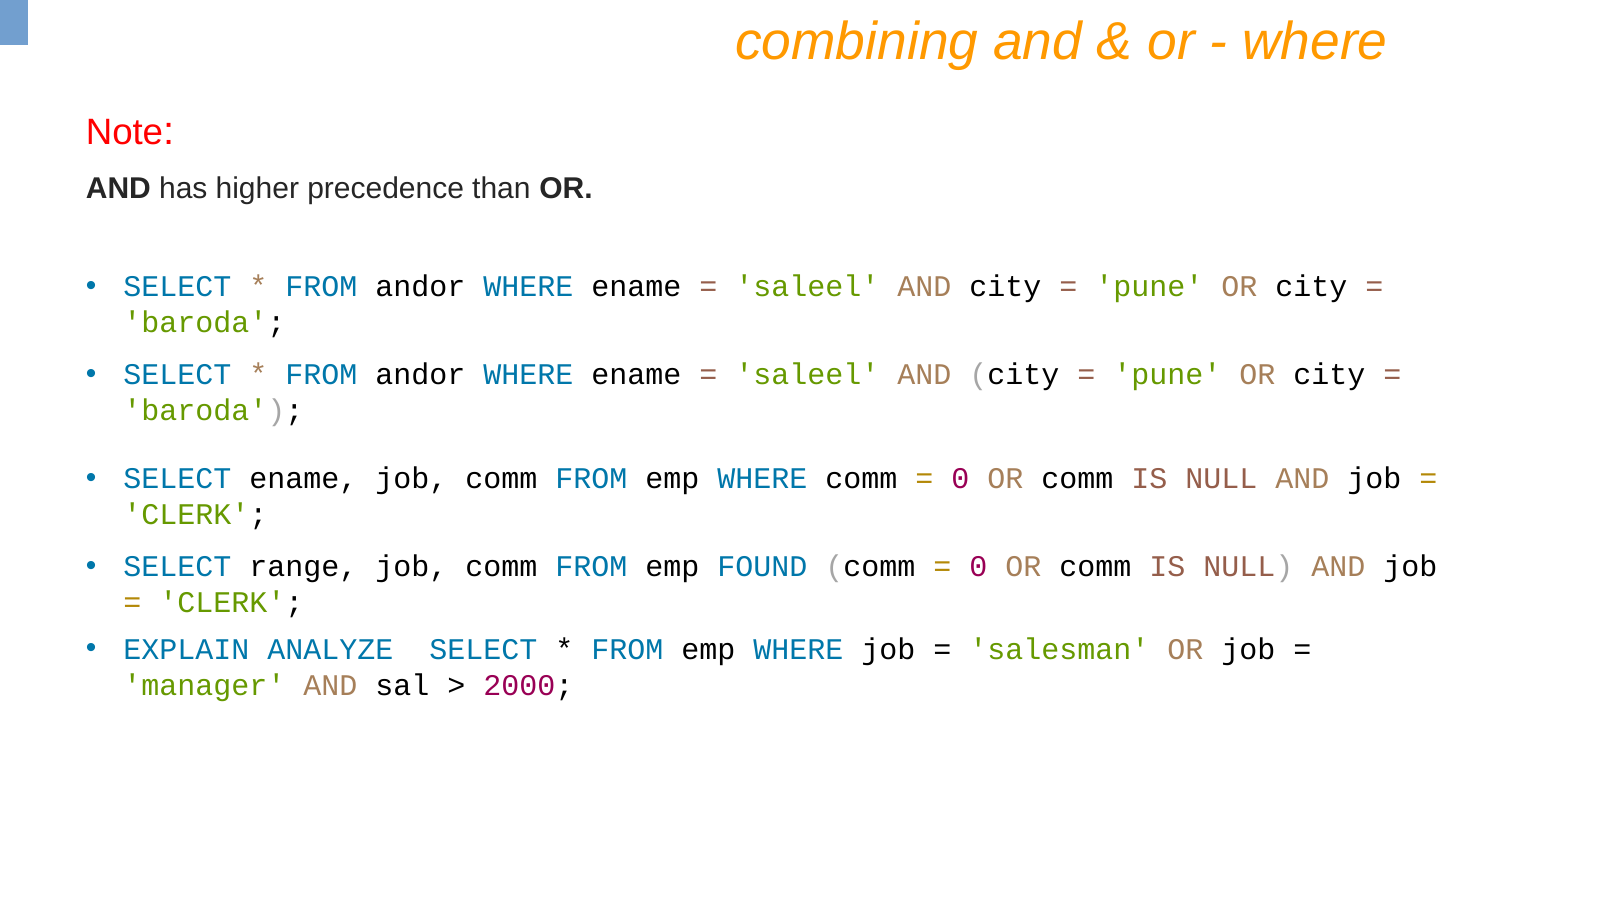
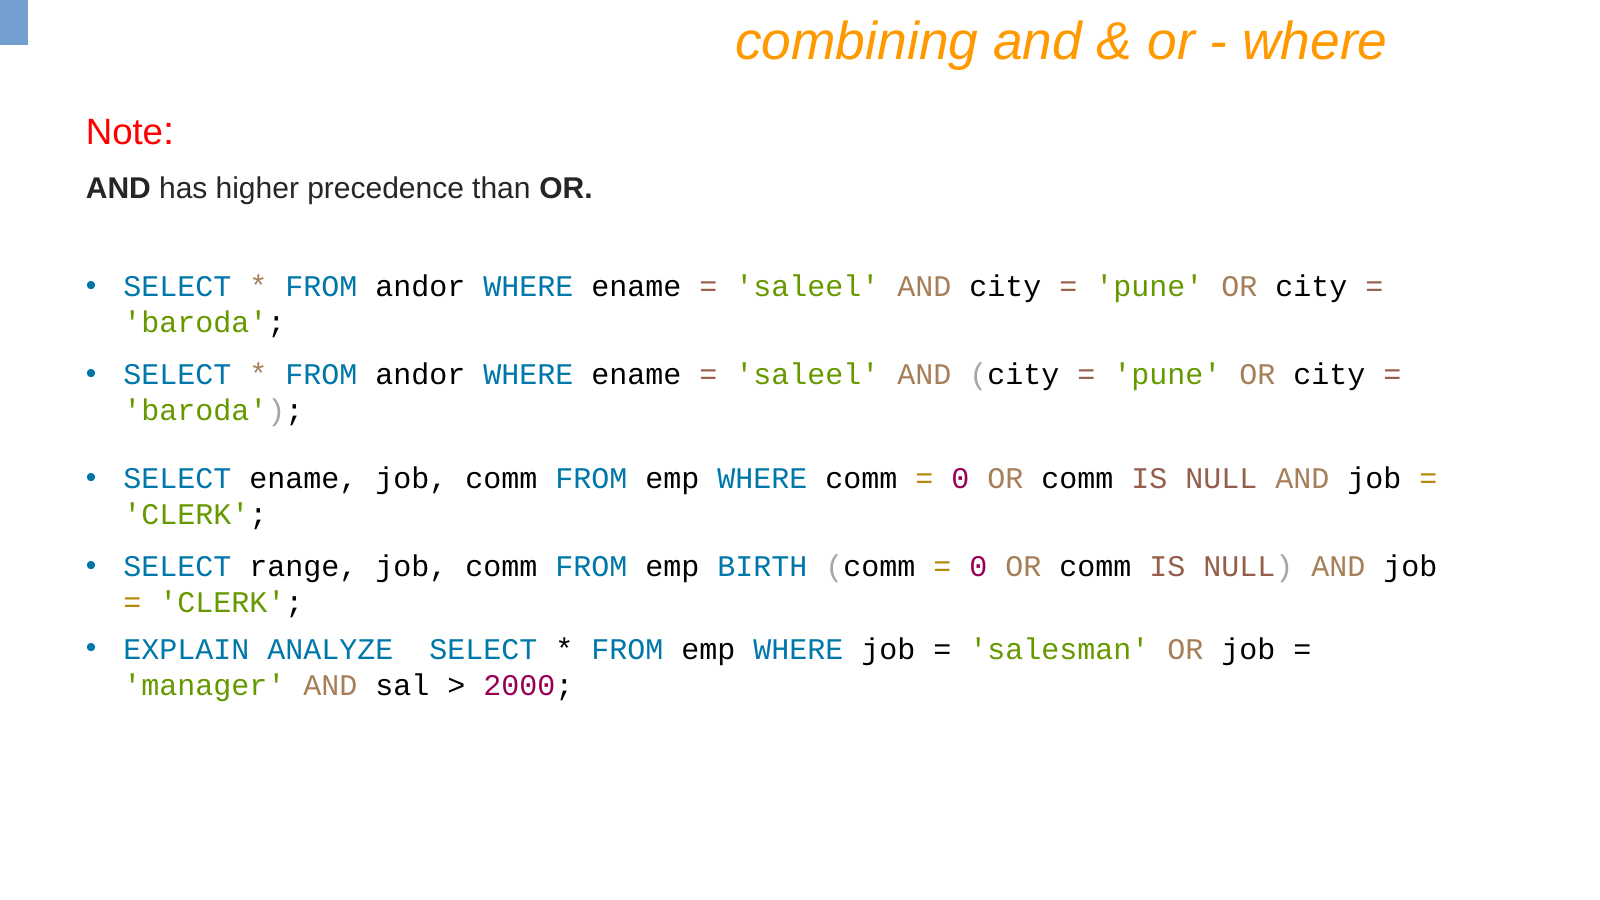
FOUND: FOUND -> BIRTH (762, 567)
